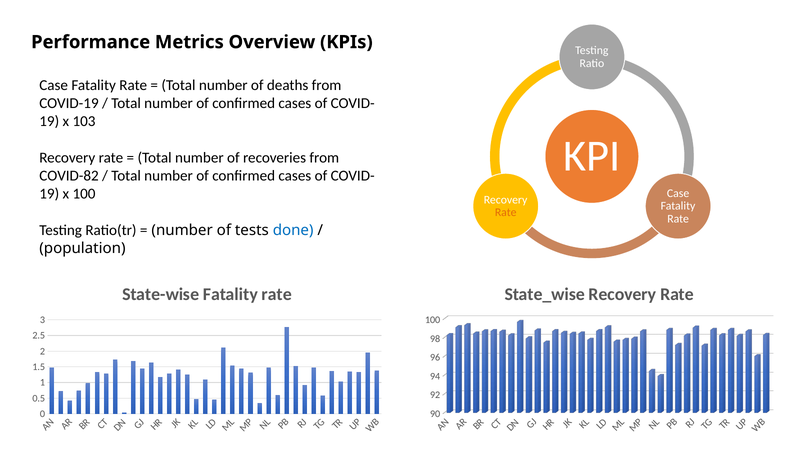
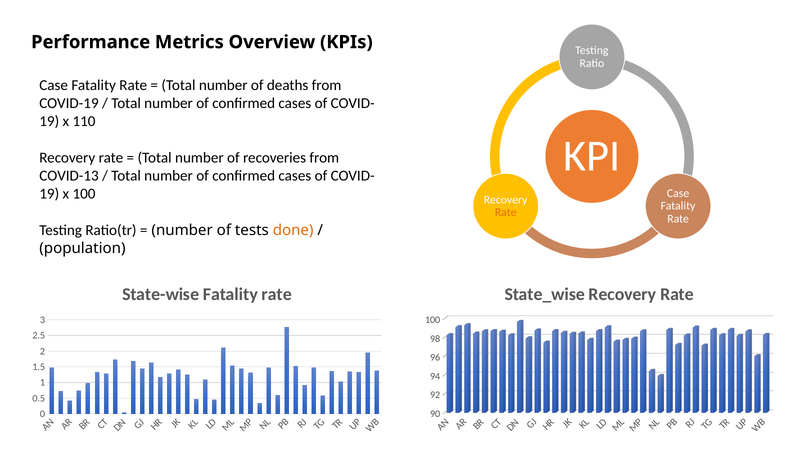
103: 103 -> 110 (84, 122)
COVID-82: COVID-82 -> COVID-13 (69, 176)
done colour: blue -> orange (293, 230)
